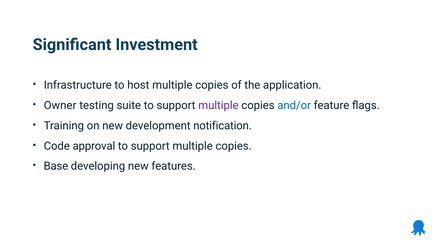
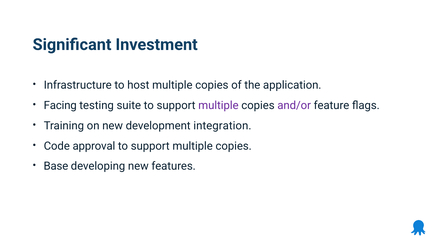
Owner: Owner -> Facing (60, 105)
and/or colour: blue -> purple (294, 105)
notification: notification -> integration (222, 126)
